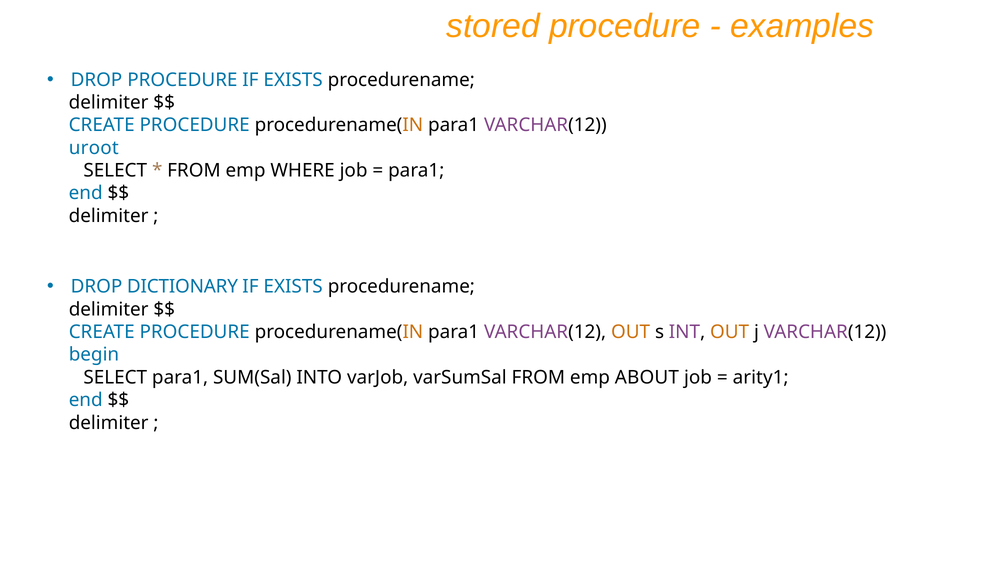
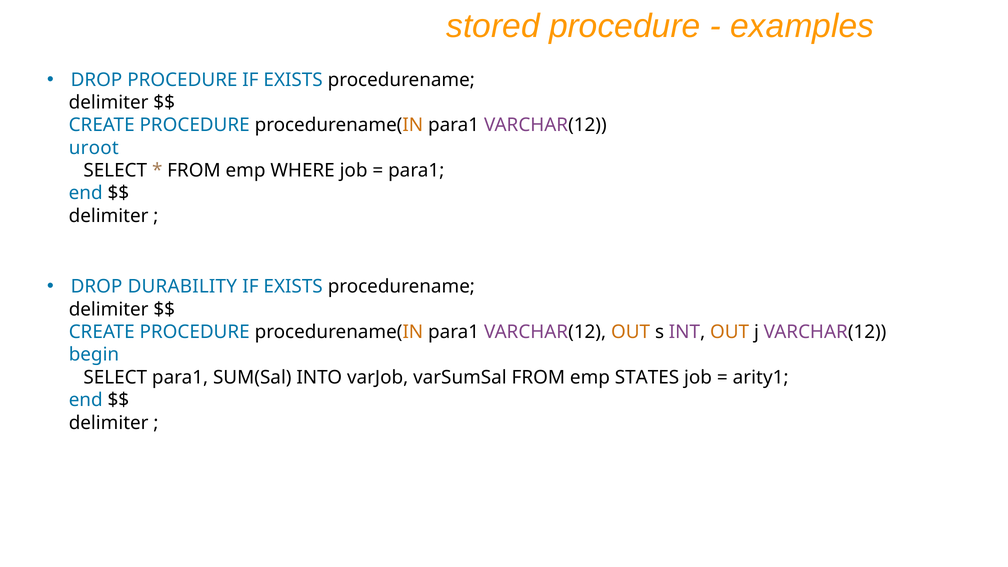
DICTIONARY: DICTIONARY -> DURABILITY (182, 287)
ABOUT: ABOUT -> STATES (647, 377)
